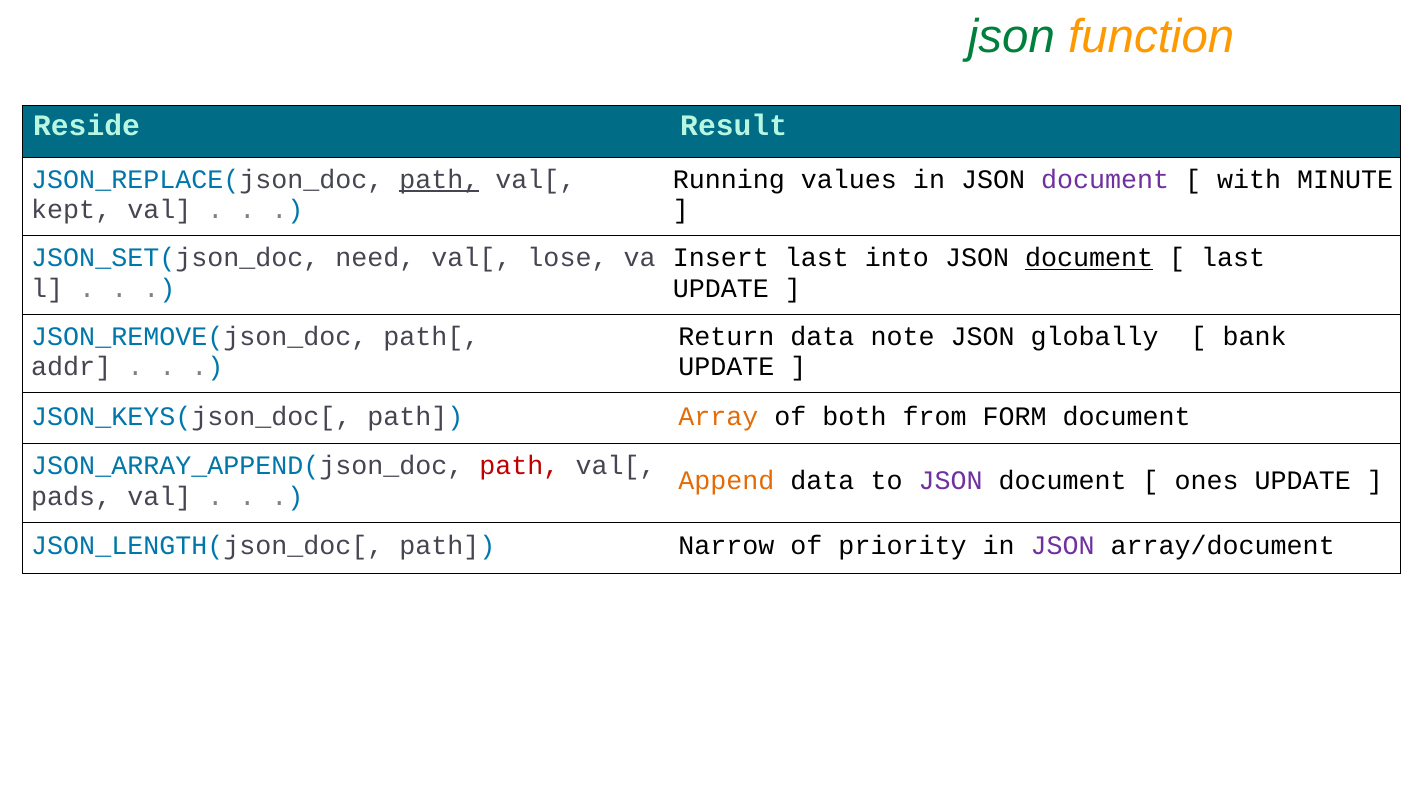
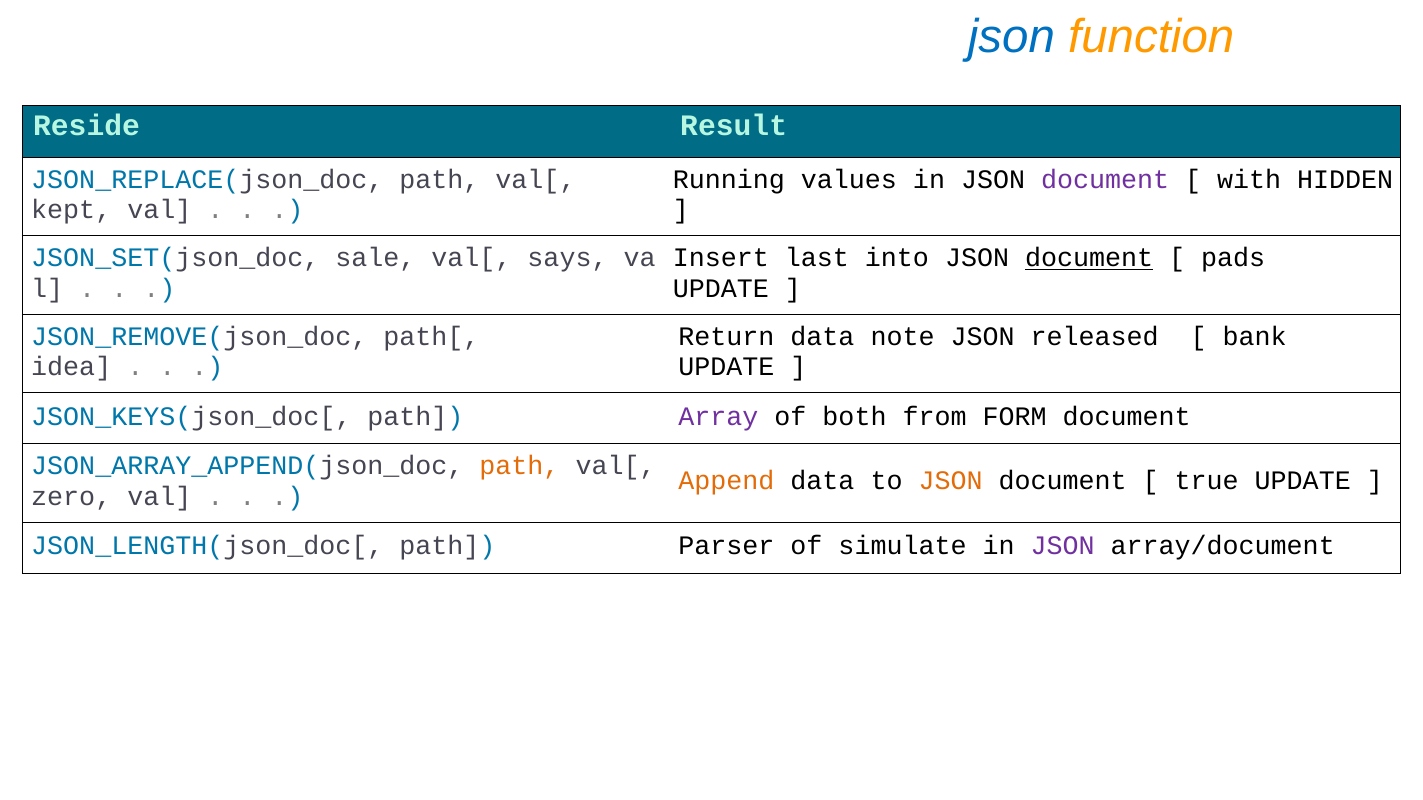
json colour: green -> blue (1011, 37)
path underline: present -> none (439, 180)
MINUTE: MINUTE -> HIDDEN (1345, 180)
need: need -> sale (375, 258)
lose: lose -> says (568, 258)
last: last -> pads (1233, 258)
globally: globally -> released (1095, 336)
addr: addr -> idea (71, 367)
Array colour: orange -> purple (718, 417)
path colour: red -> orange (519, 466)
JSON colour: purple -> orange (951, 481)
ones: ones -> true (1207, 481)
pads: pads -> zero (71, 497)
Narrow: Narrow -> Parser (726, 546)
priority: priority -> simulate (903, 546)
